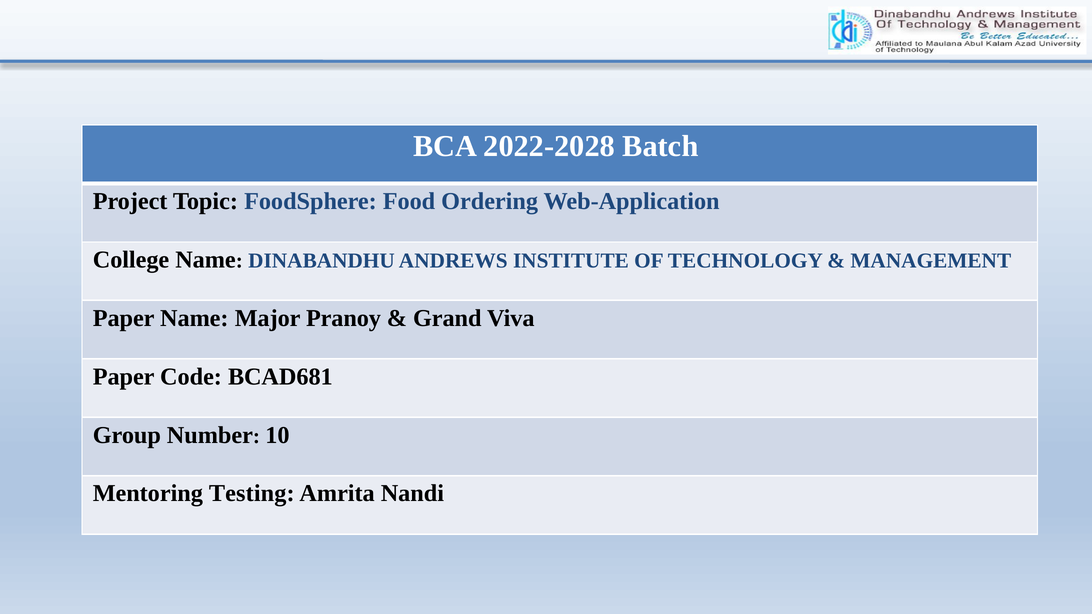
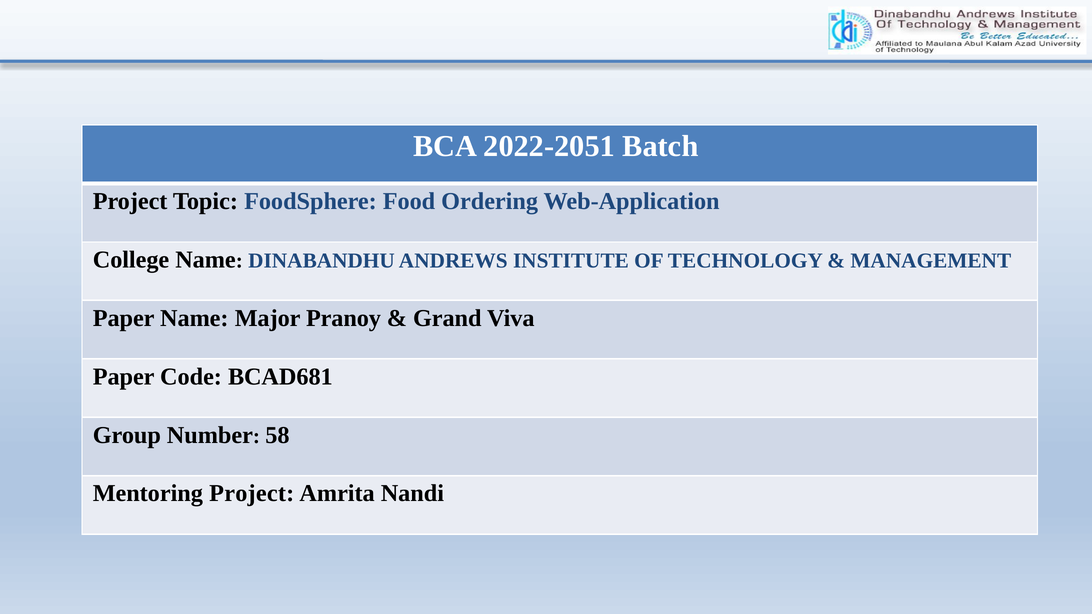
2022-2028: 2022-2028 -> 2022-2051 (549, 146)
10: 10 -> 58 (277, 435)
Mentoring Testing: Testing -> Project (252, 494)
